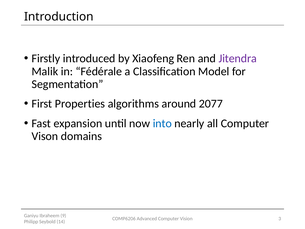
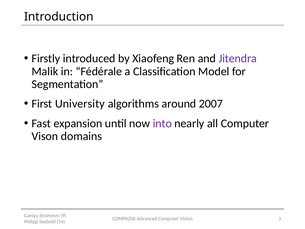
Properties: Properties -> University (80, 104)
2077: 2077 -> 2007 (211, 104)
into colour: blue -> purple (162, 123)
